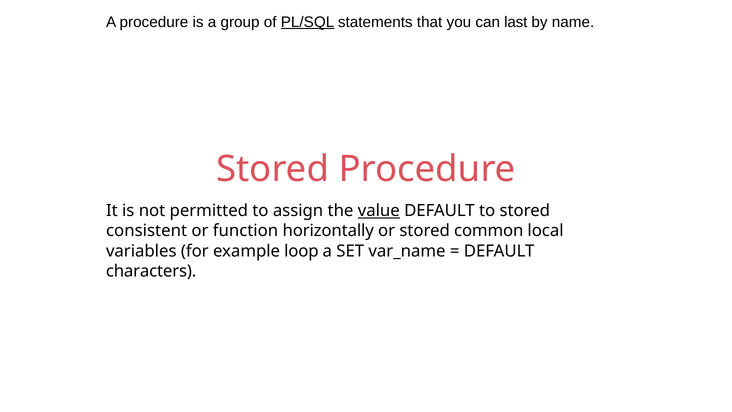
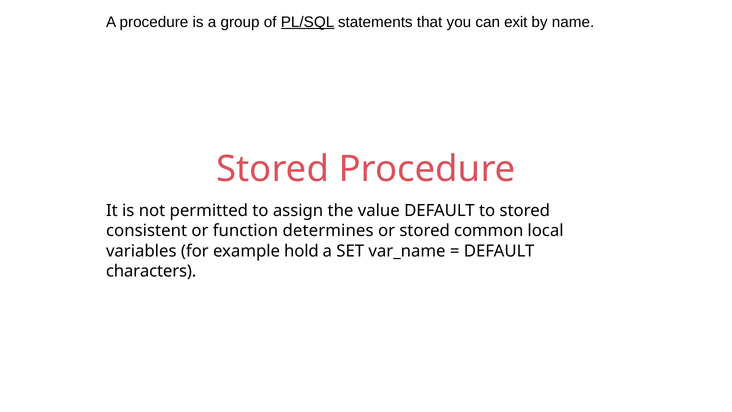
last: last -> exit (516, 22)
value underline: present -> none (379, 211)
horizontally: horizontally -> determines (328, 231)
loop: loop -> hold (301, 251)
